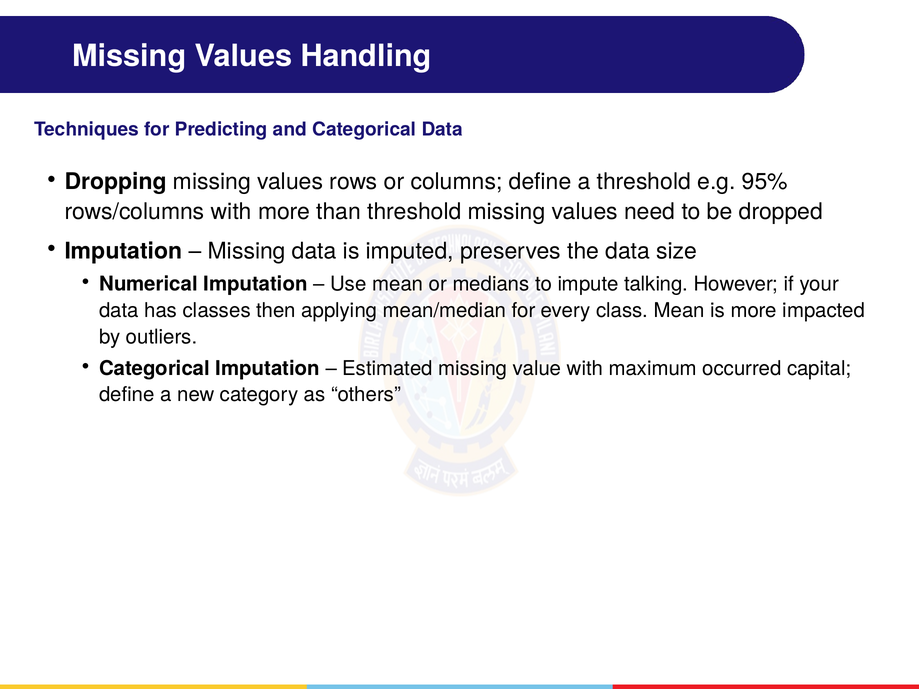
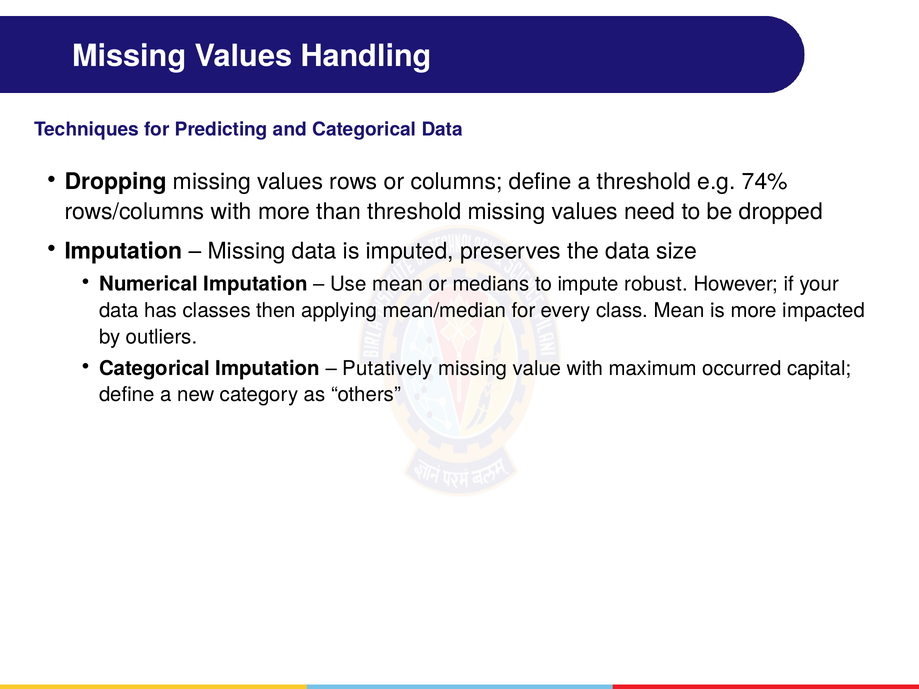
95%: 95% -> 74% (765, 182)
talking: talking -> robust (656, 284)
Estimated: Estimated -> Putatively (387, 368)
